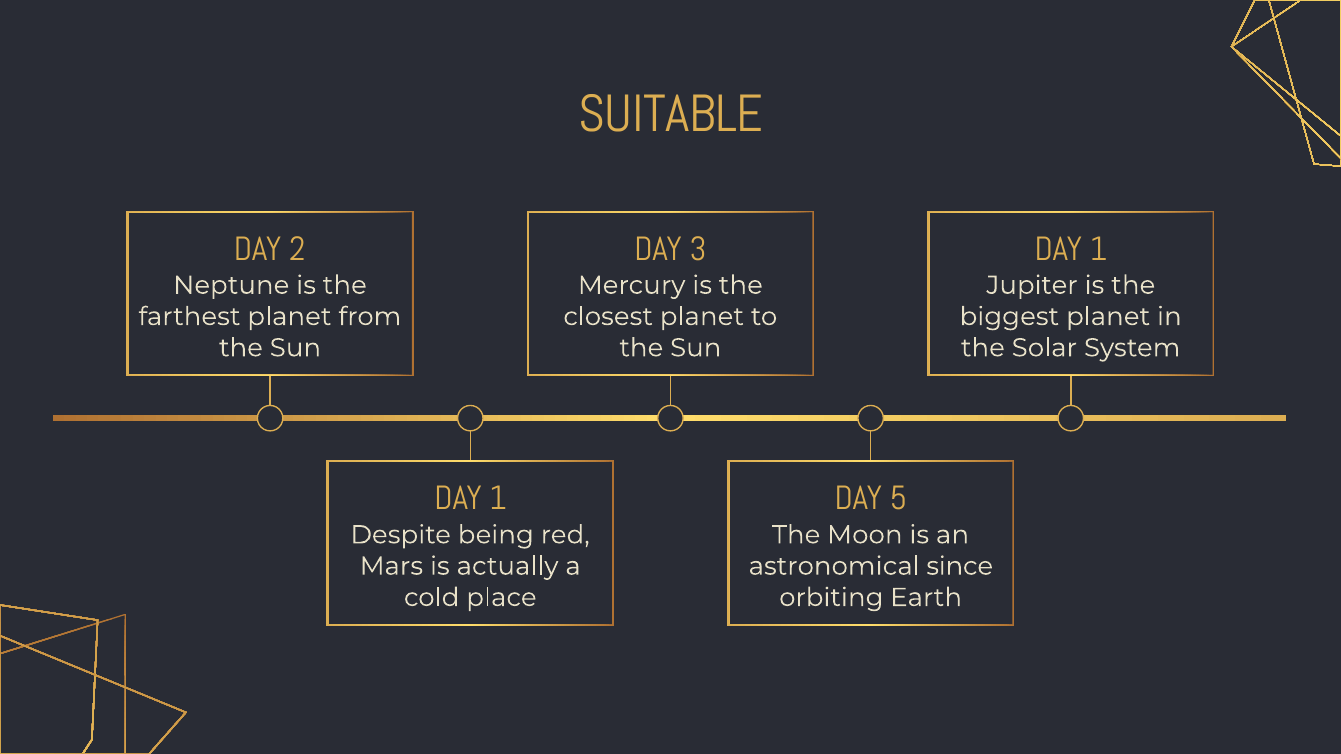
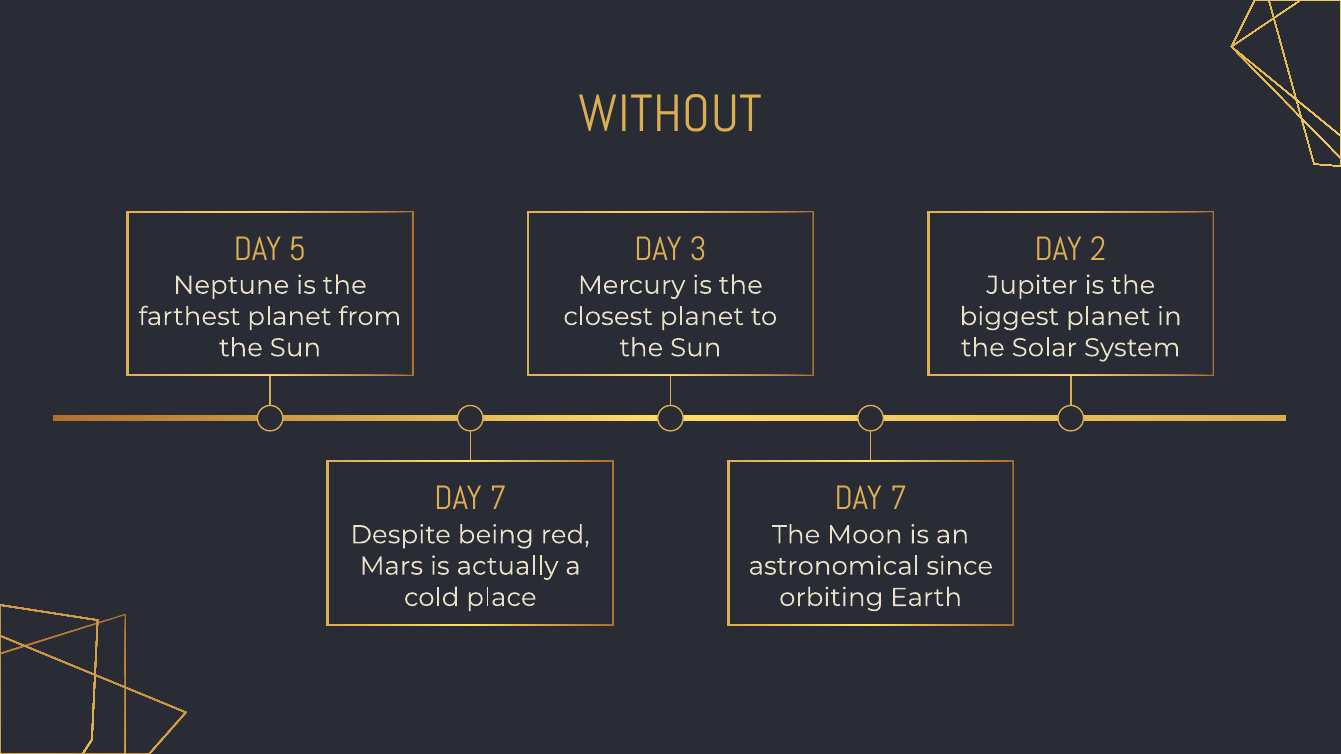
SUITABLE: SUITABLE -> WITHOUT (670, 114)
2: 2 -> 5 (298, 249)
1: 1 -> 2 (1098, 249)
1: 1 -> 7 (498, 499)
5: 5 -> 7 (898, 499)
